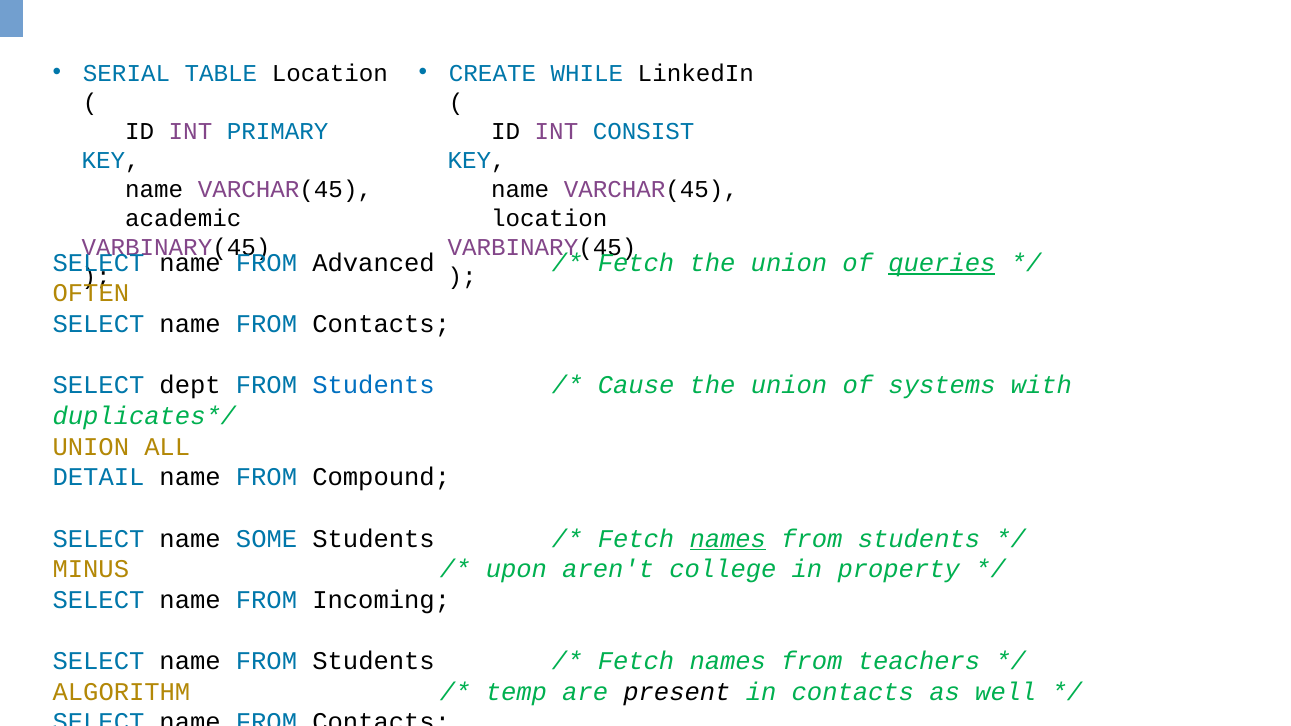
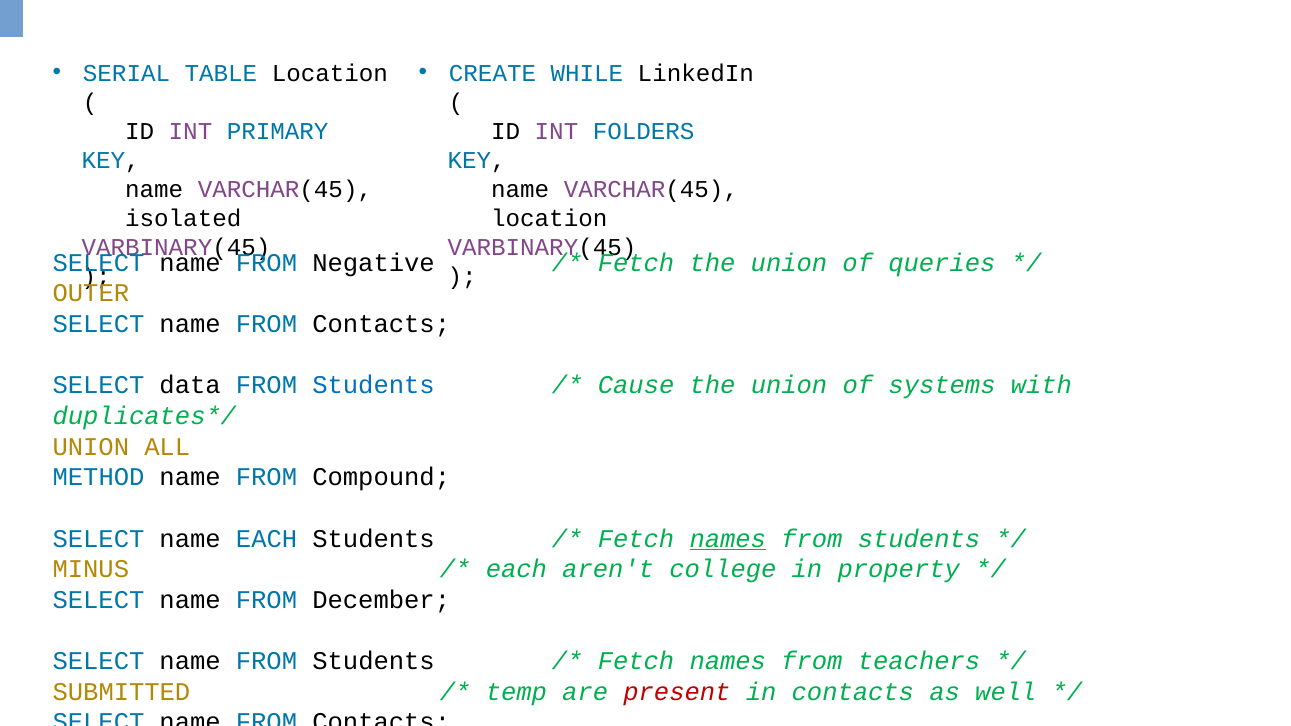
CONSIST: CONSIST -> FOLDERS (644, 131)
academic: academic -> isolated (183, 218)
Advanced: Advanced -> Negative (374, 263)
queries underline: present -> none (942, 263)
OFTEN: OFTEN -> OUTER (91, 294)
dept: dept -> data (190, 386)
DETAIL: DETAIL -> METHOD (99, 477)
name SOME: SOME -> EACH (267, 539)
upon: upon -> each (516, 569)
Incoming: Incoming -> December (381, 600)
ALGORITHM: ALGORITHM -> SUBMITTED (121, 692)
present colour: black -> red (677, 692)
